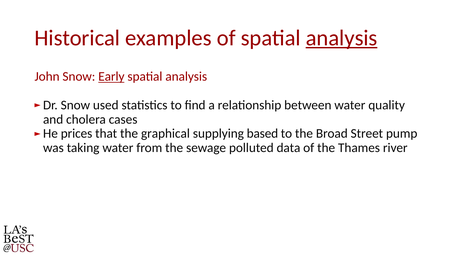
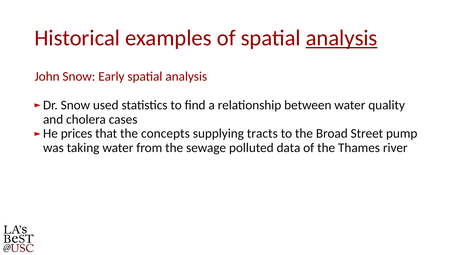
Early underline: present -> none (111, 77)
graphical: graphical -> concepts (165, 134)
based: based -> tracts (262, 134)
